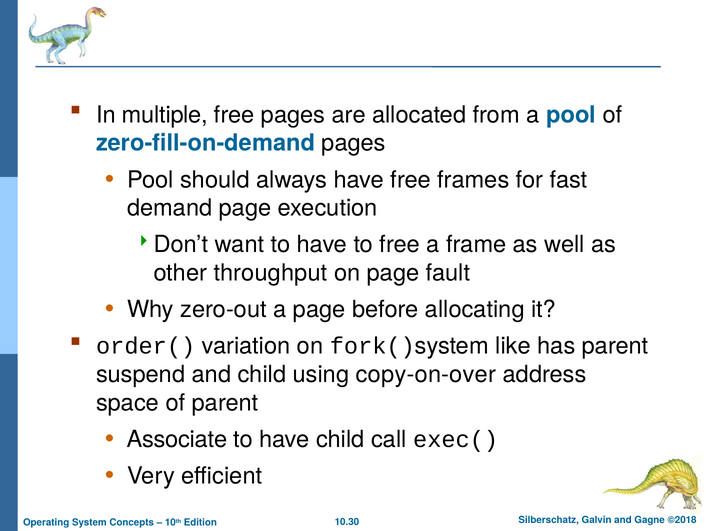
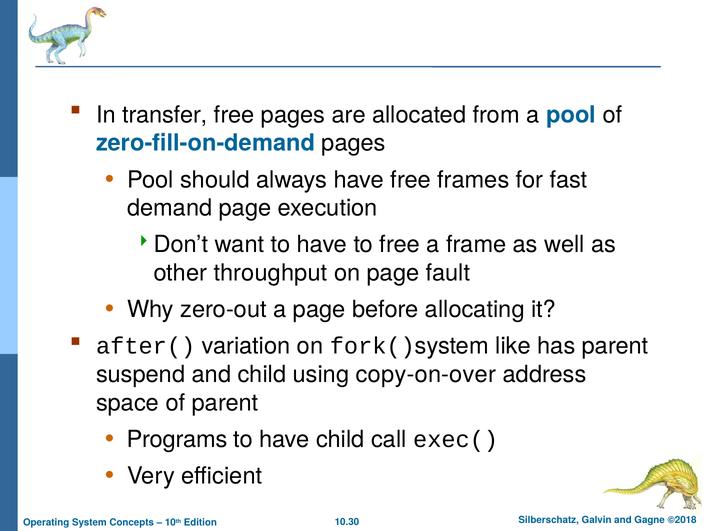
multiple: multiple -> transfer (165, 115)
order(: order( -> after( (146, 346)
Associate: Associate -> Programs (177, 439)
